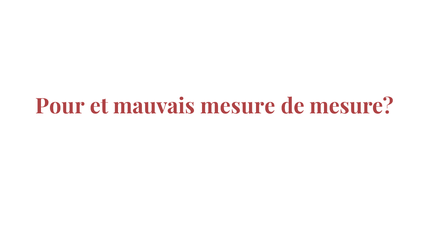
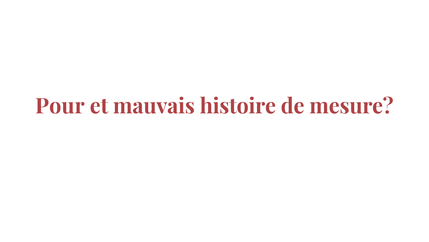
mauvais mesure: mesure -> histoire (238, 106)
